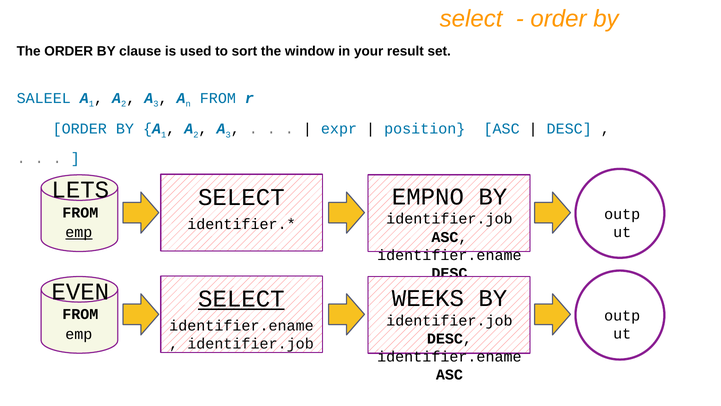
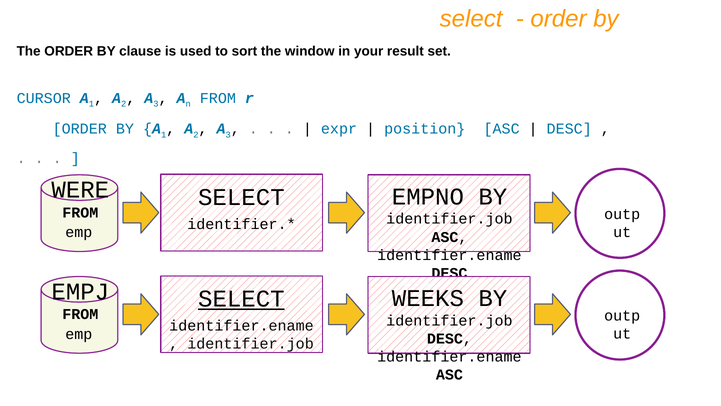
SALEEL: SALEEL -> CURSOR (44, 98)
LETS: LETS -> WERE (80, 190)
emp underline: present -> none (79, 232)
EVEN: EVEN -> EMPJ (80, 291)
